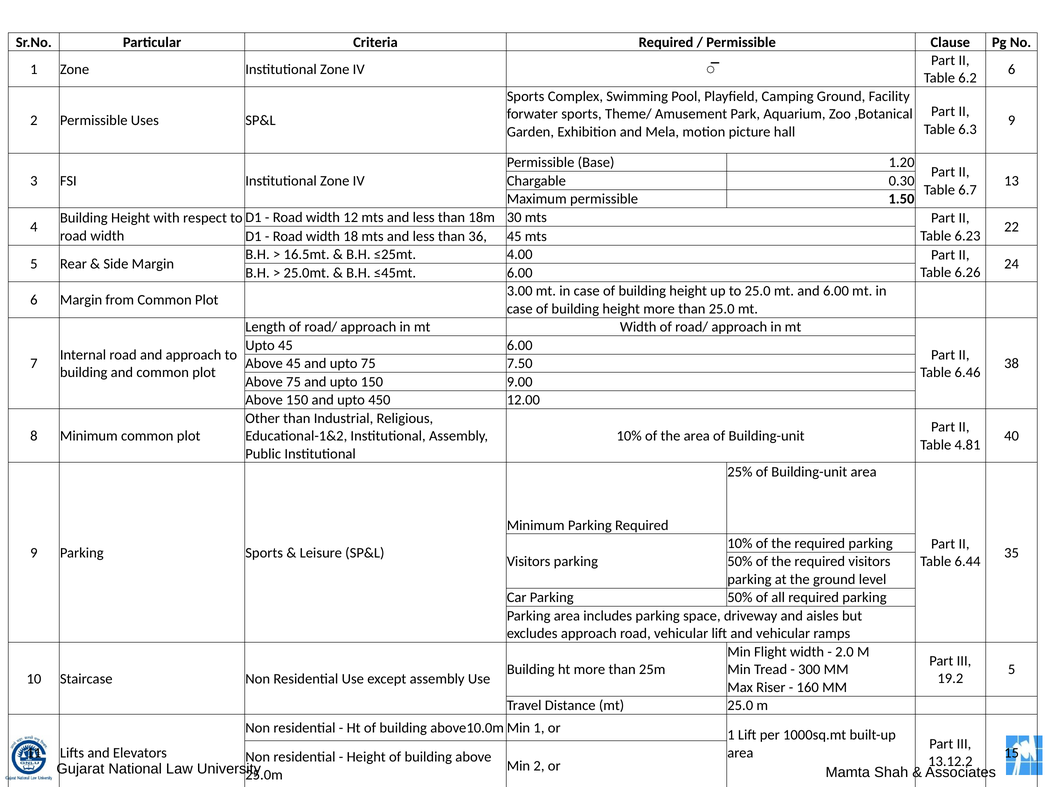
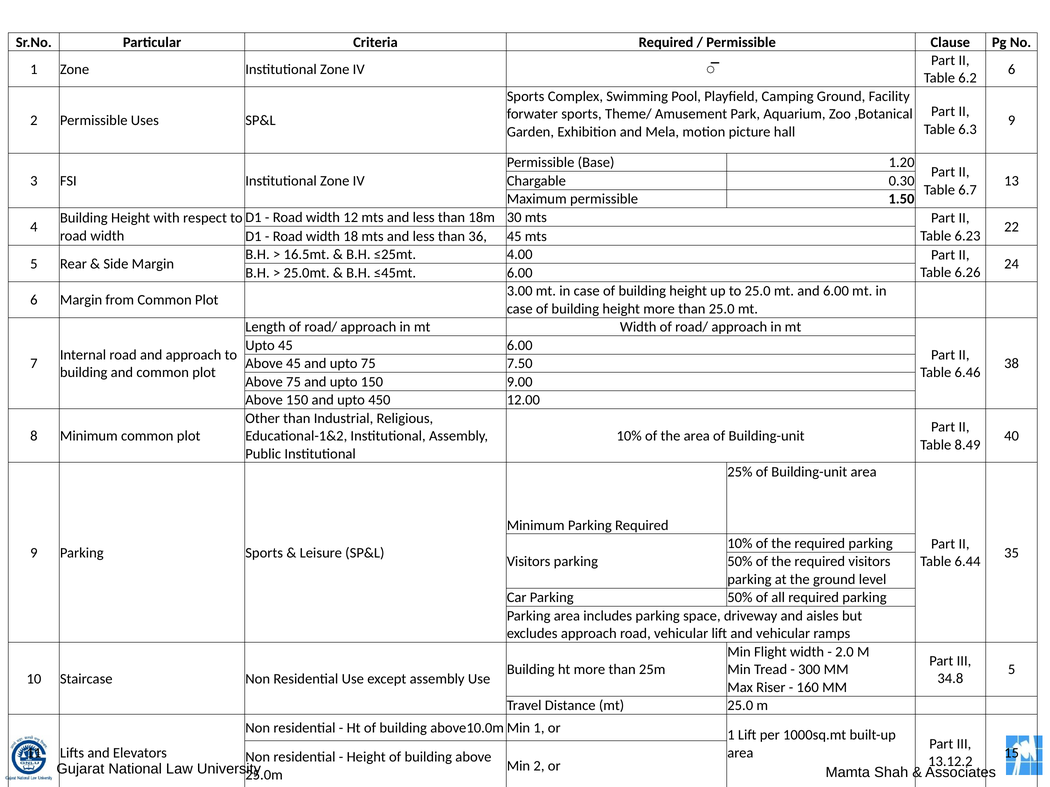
4.81: 4.81 -> 8.49 (968, 445)
19.2: 19.2 -> 34.8 (950, 679)
